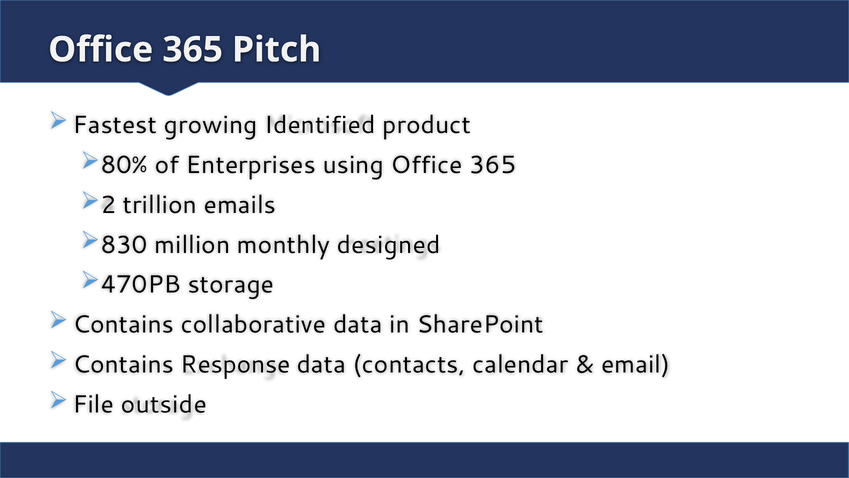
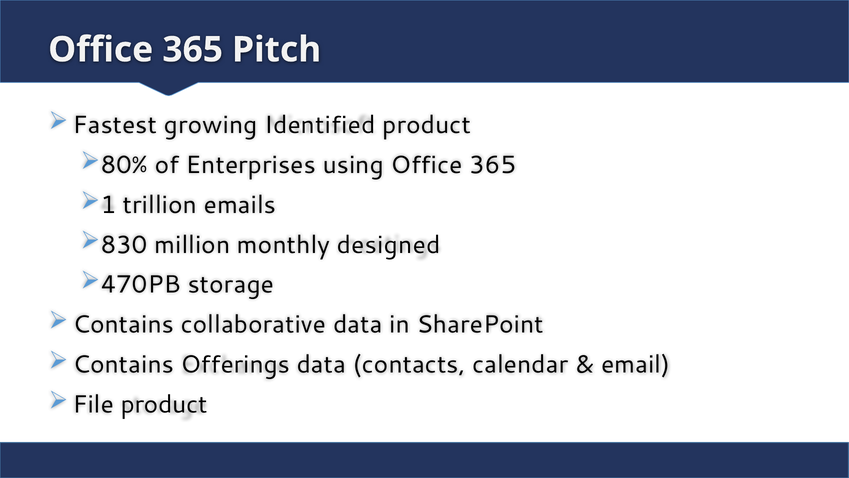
2: 2 -> 1 (108, 205)
Response: Response -> Offerings (235, 364)
File outside: outside -> product (164, 404)
